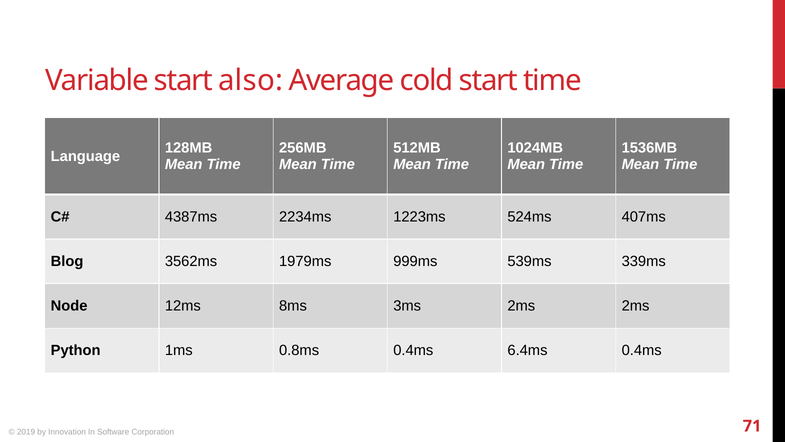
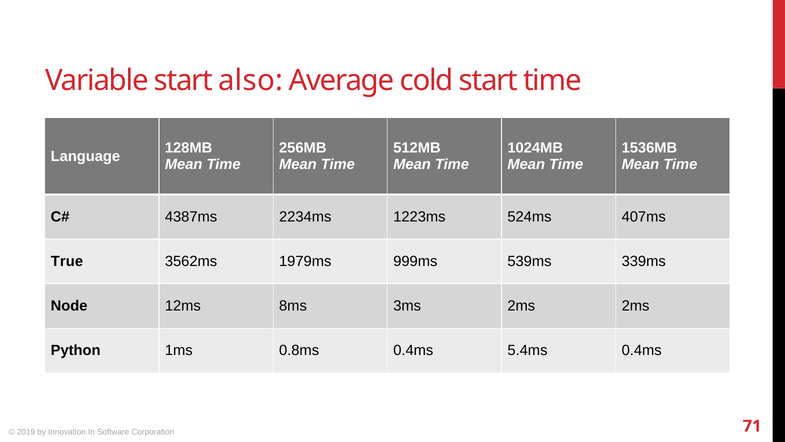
Blog: Blog -> True (67, 261)
6.4ms: 6.4ms -> 5.4ms (527, 350)
